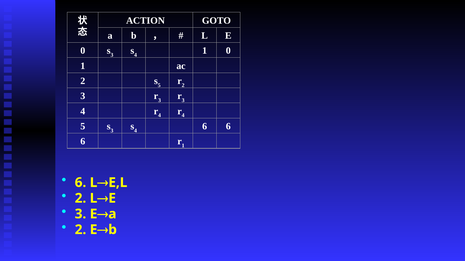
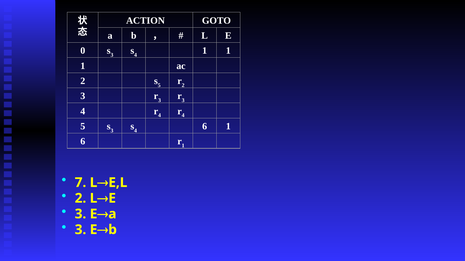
4 1 0: 0 -> 1 (228, 51)
4 6 6: 6 -> 1 (228, 127)
6: 6 -> 7 (80, 183)
2: 2 -> 3 (80, 230)
